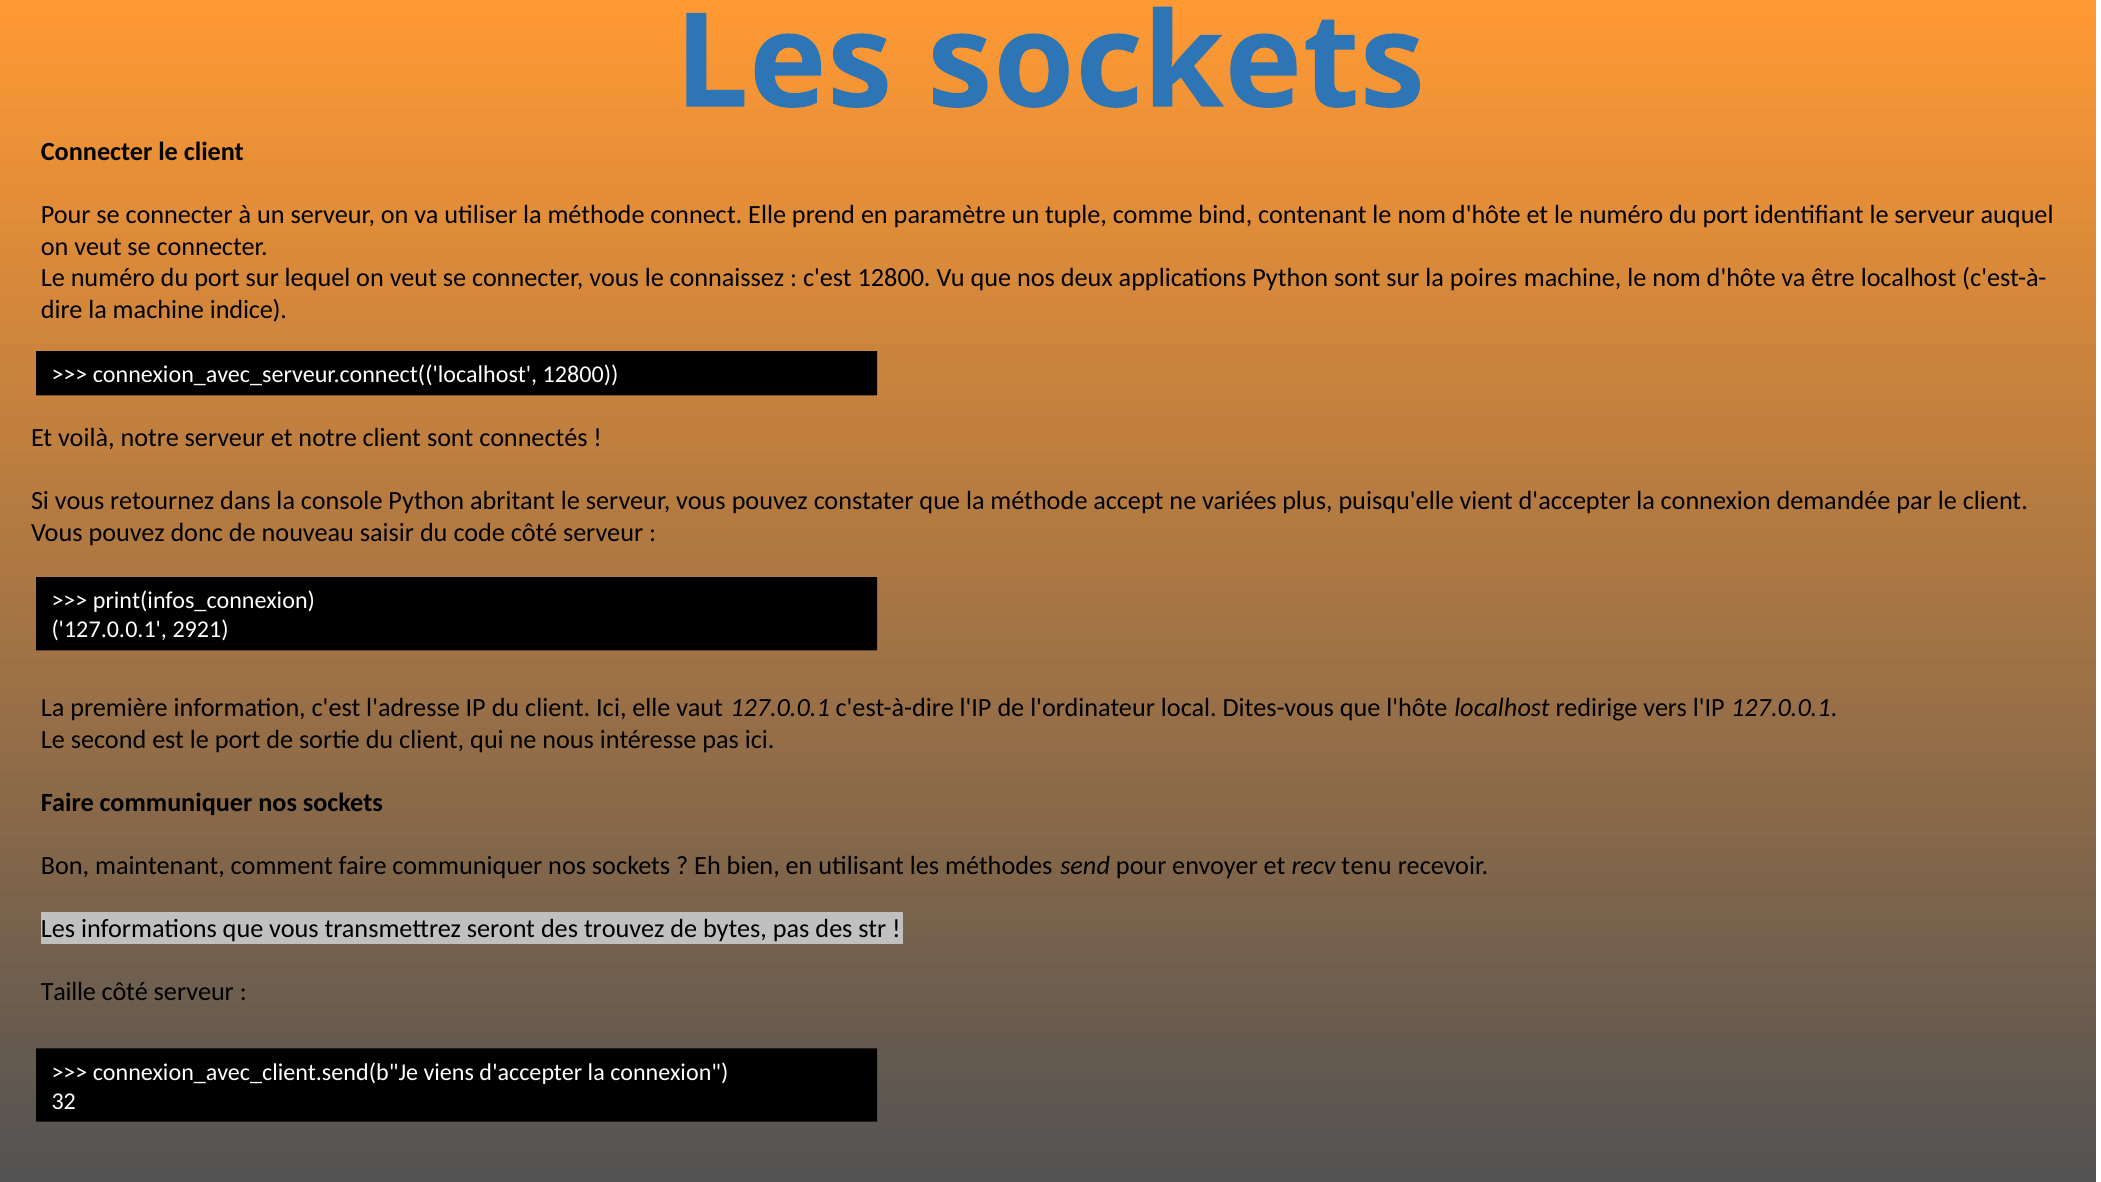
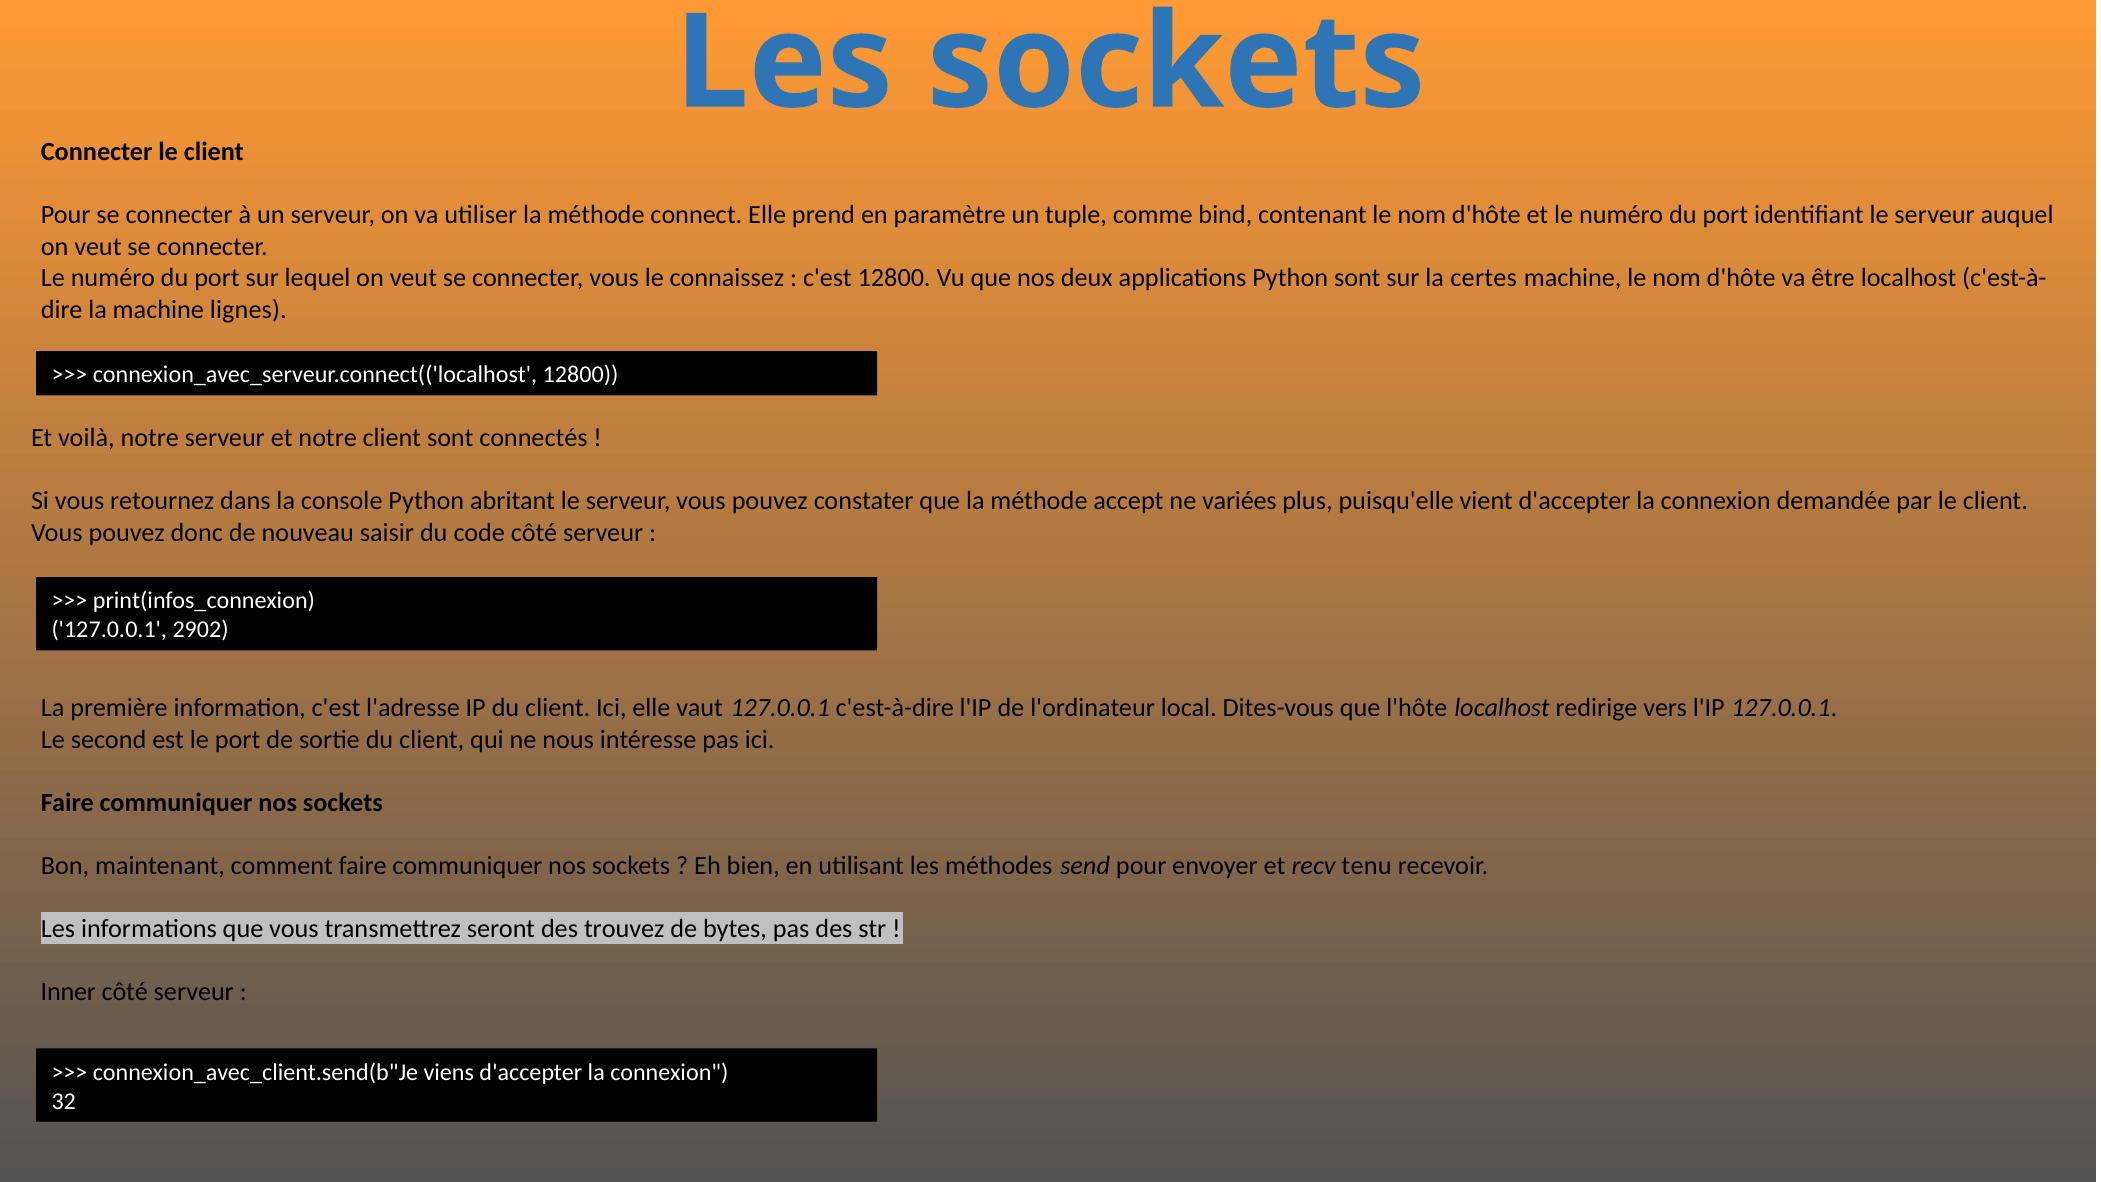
poires: poires -> certes (1484, 278)
indice: indice -> lignes (248, 309)
2921: 2921 -> 2902 (201, 630)
Taille: Taille -> Inner (68, 991)
